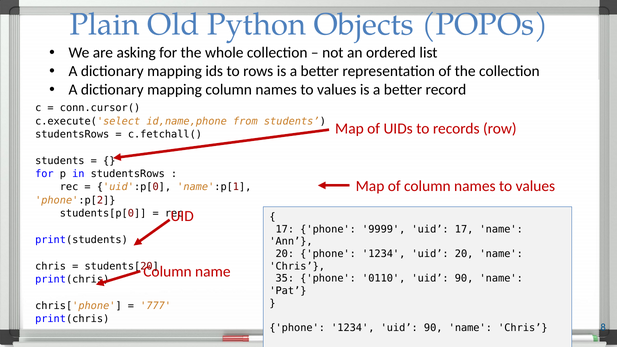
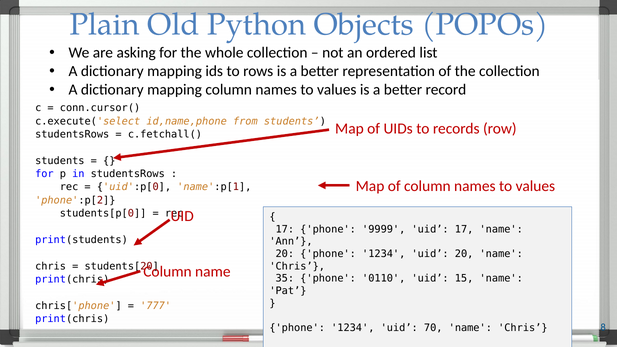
0110 uid 90: 90 -> 15 (464, 279)
1234 uid 90: 90 -> 70 (433, 328)
